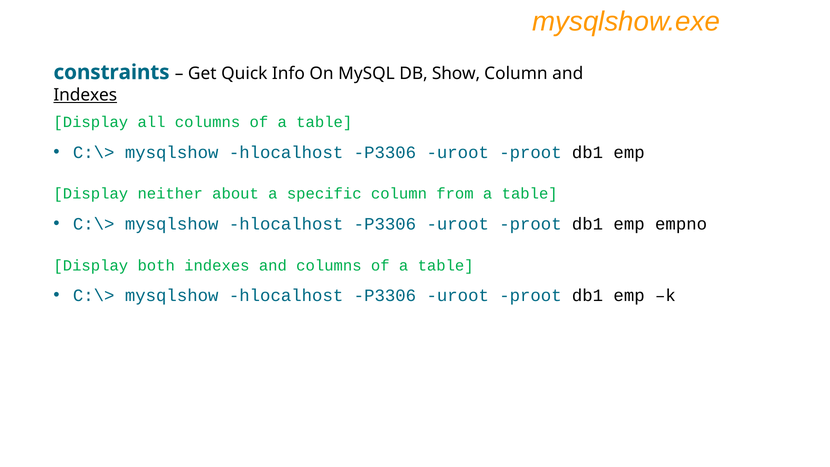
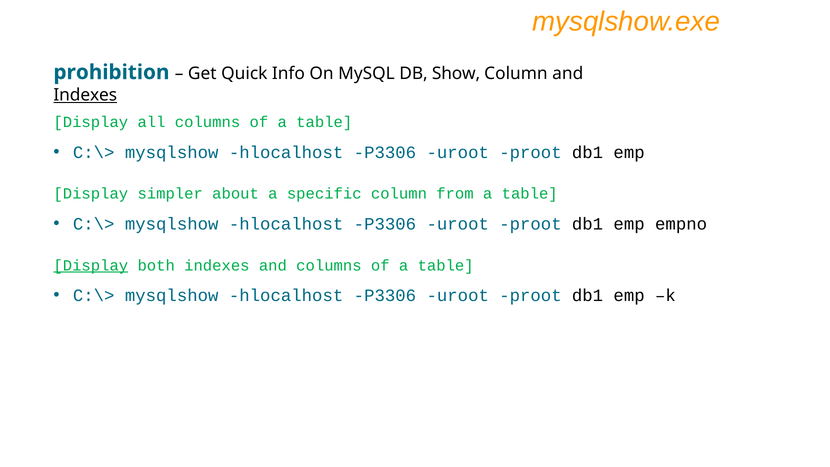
constraints: constraints -> prohibition (111, 72)
neither: neither -> simpler (170, 194)
Display underline: none -> present (91, 265)
